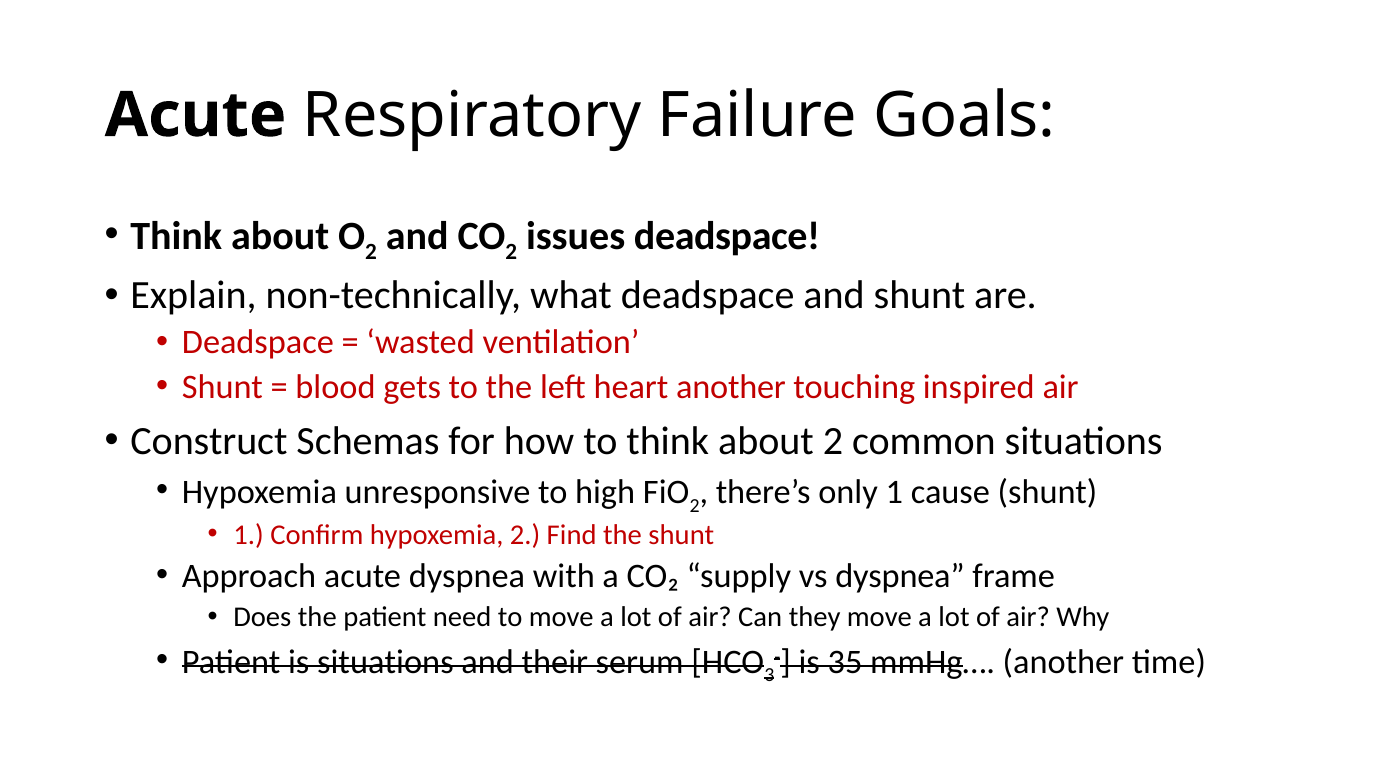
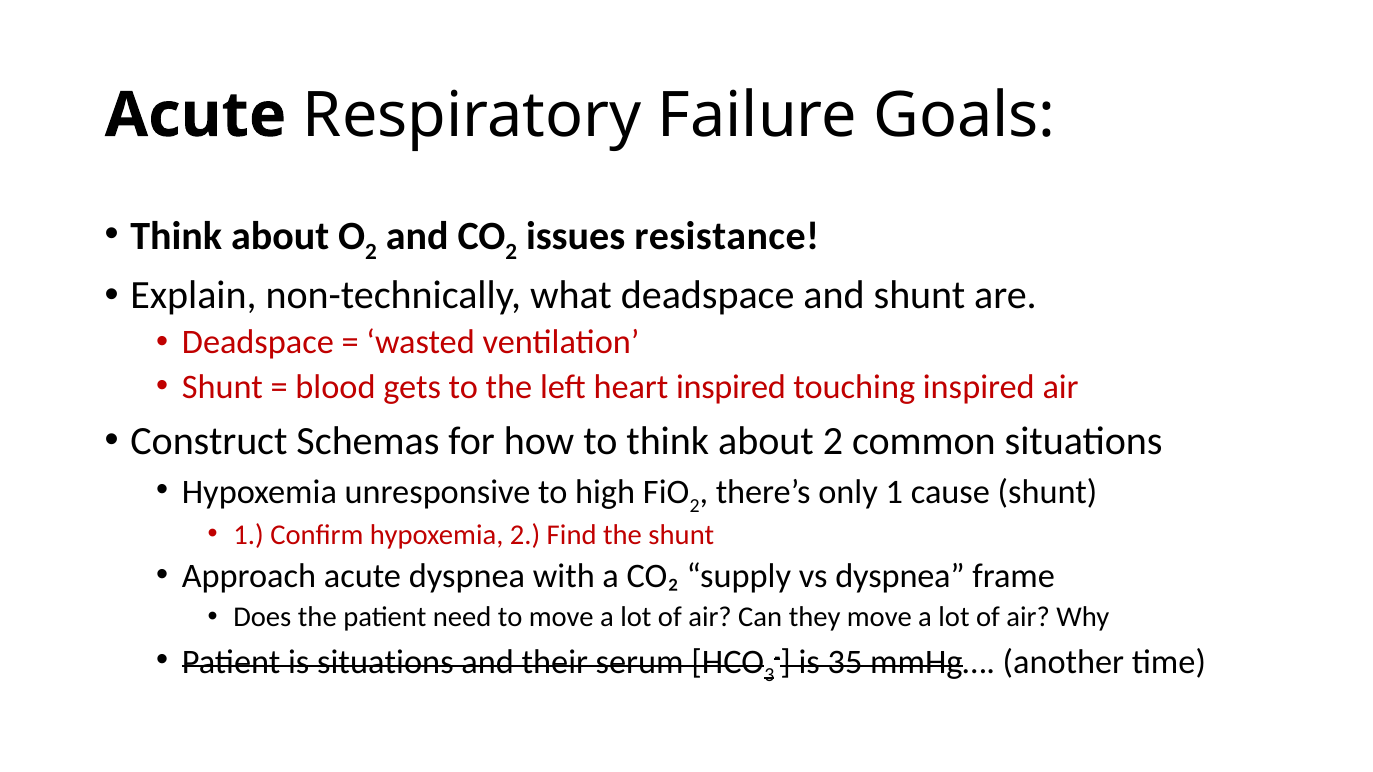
issues deadspace: deadspace -> resistance (727, 237)
heart another: another -> inspired (731, 387)
